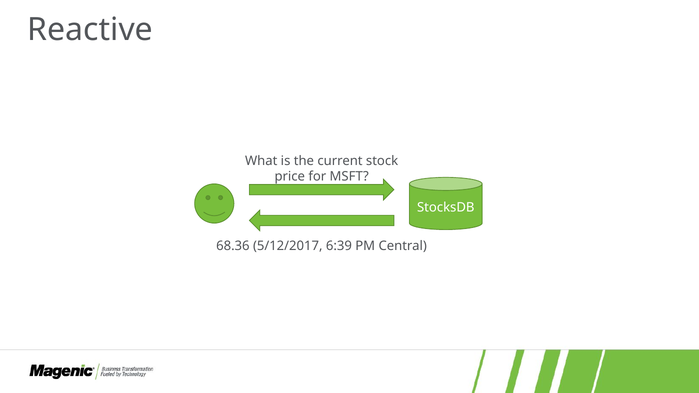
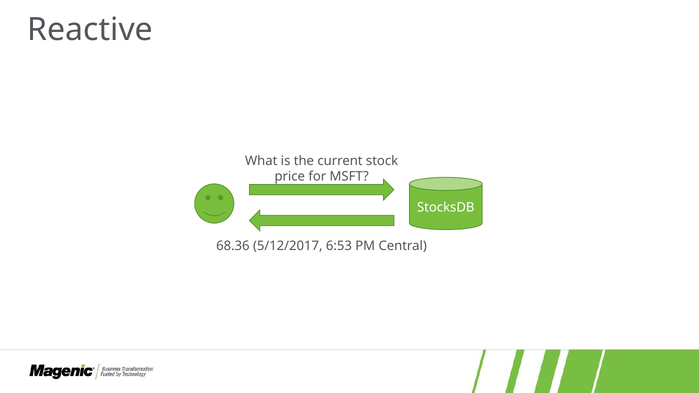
6:39: 6:39 -> 6:53 (339, 246)
